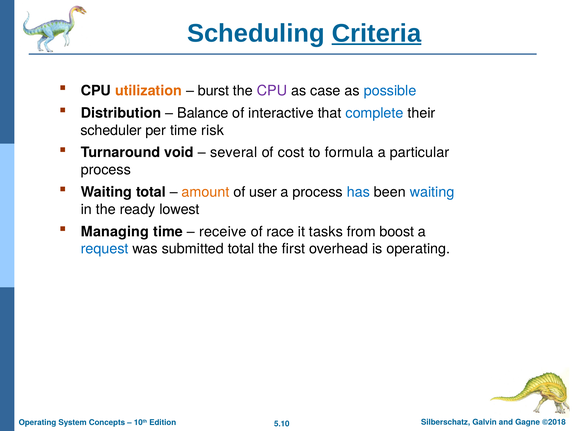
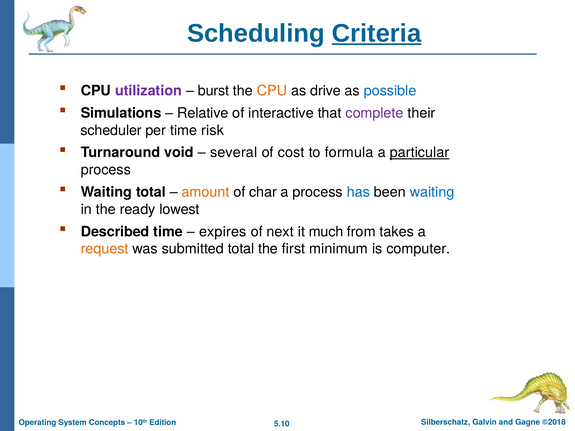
utilization colour: orange -> purple (148, 91)
CPU colour: purple -> orange (272, 91)
case: case -> drive (325, 91)
Distribution: Distribution -> Simulations (121, 113)
Balance: Balance -> Relative (203, 113)
complete colour: blue -> purple (375, 113)
particular underline: none -> present (420, 153)
user: user -> char (263, 192)
Managing: Managing -> Described (115, 232)
receive: receive -> expires (223, 232)
race: race -> next (280, 232)
tasks: tasks -> much (326, 232)
boost: boost -> takes (397, 232)
request colour: blue -> orange (105, 249)
overhead: overhead -> minimum (338, 249)
is operating: operating -> computer (418, 249)
